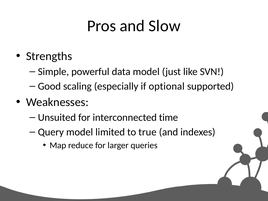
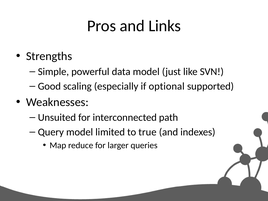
Slow: Slow -> Links (165, 26)
time: time -> path (169, 117)
